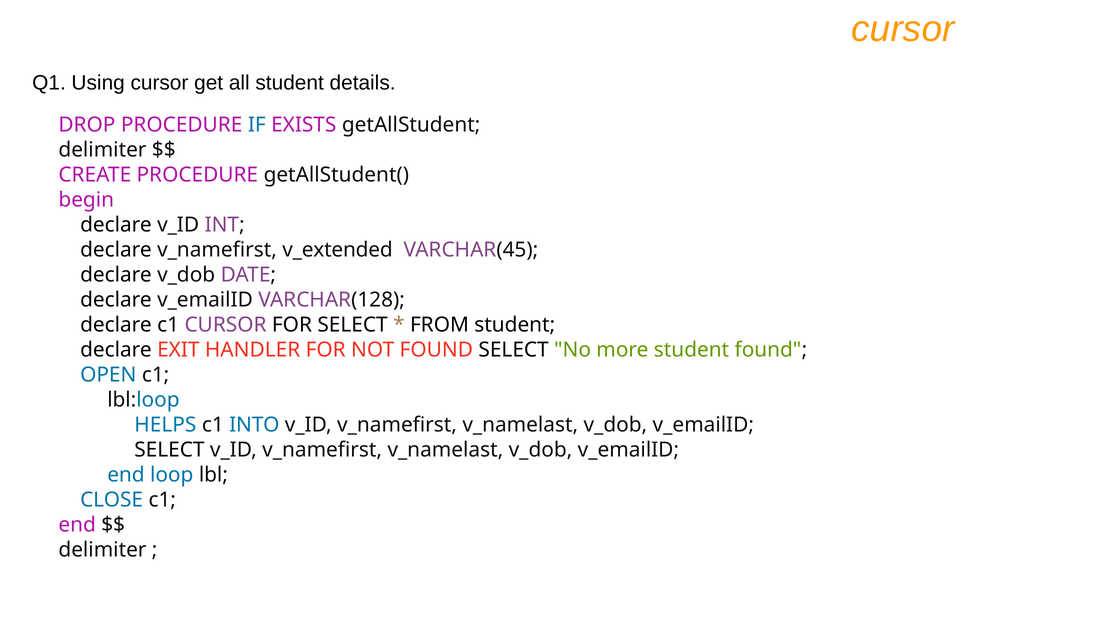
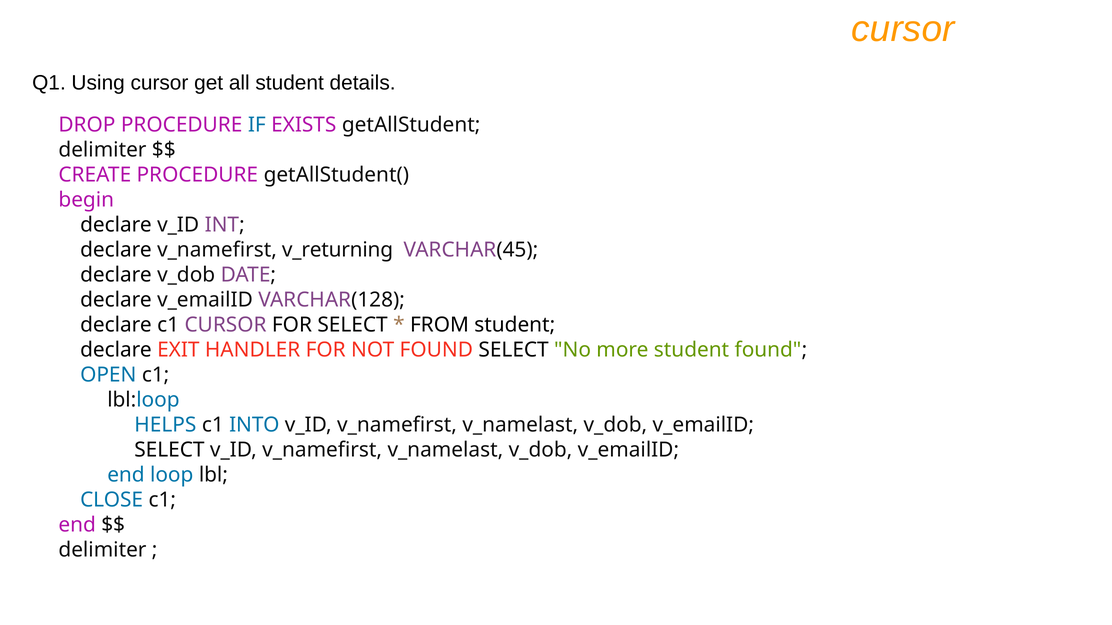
v_extended: v_extended -> v_returning (338, 250)
